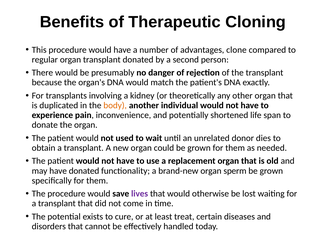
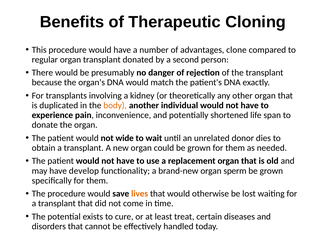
used: used -> wide (125, 138)
have donated: donated -> develop (84, 171)
lives colour: purple -> orange (140, 194)
